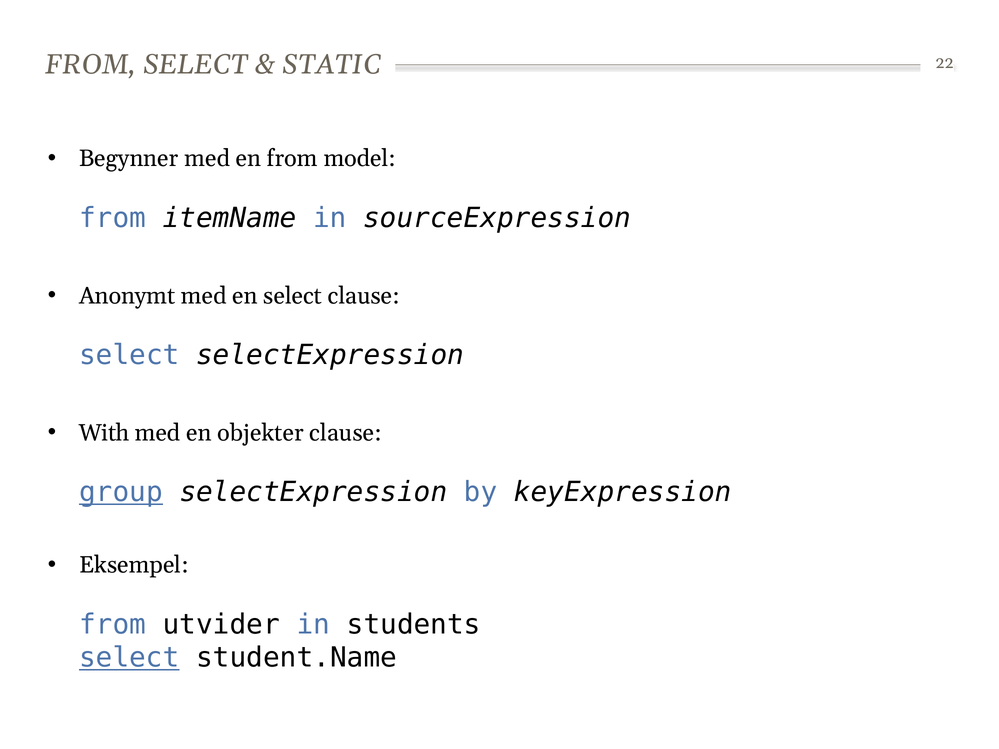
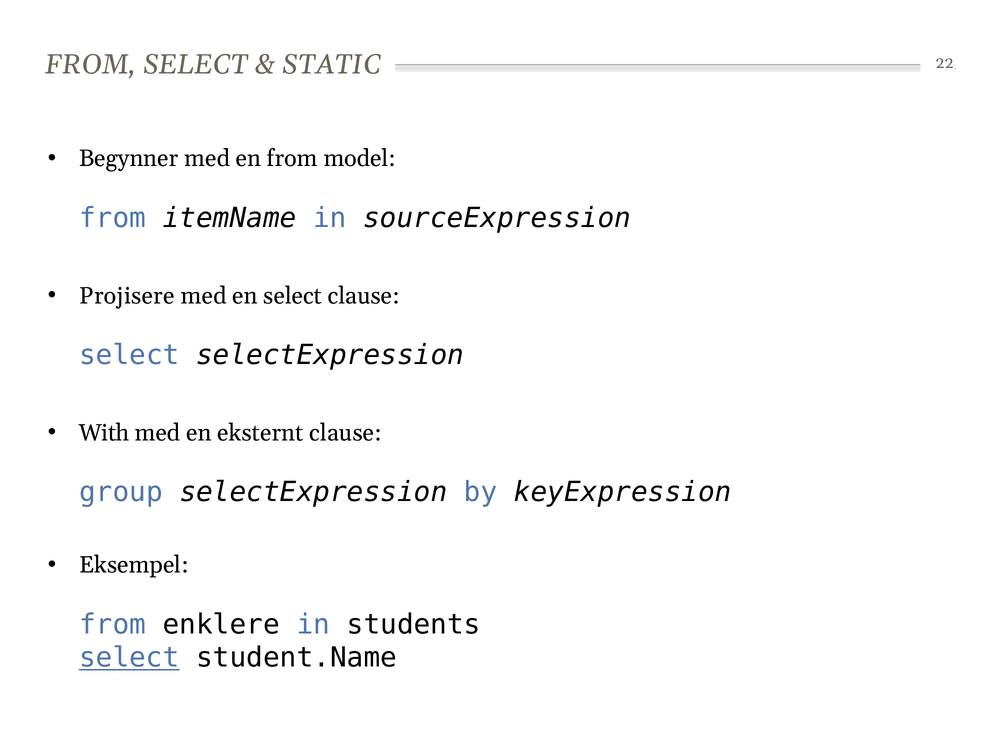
Anonymt: Anonymt -> Projisere (127, 296)
objekter: objekter -> eksternt (260, 433)
group underline: present -> none (121, 492)
utvider: utvider -> enklere (221, 625)
